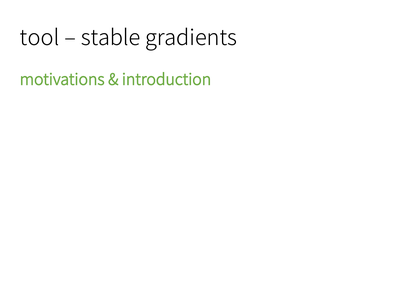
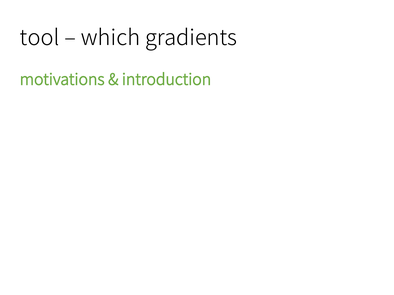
stable: stable -> which (111, 38)
